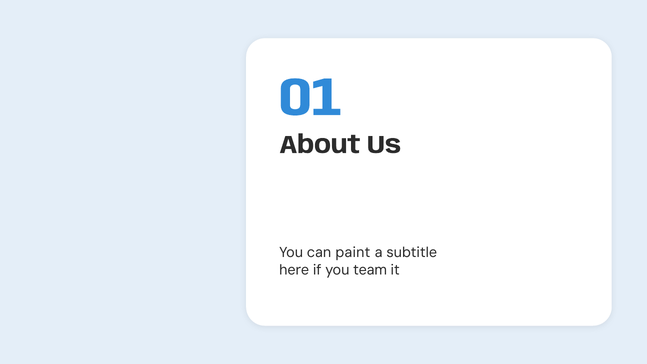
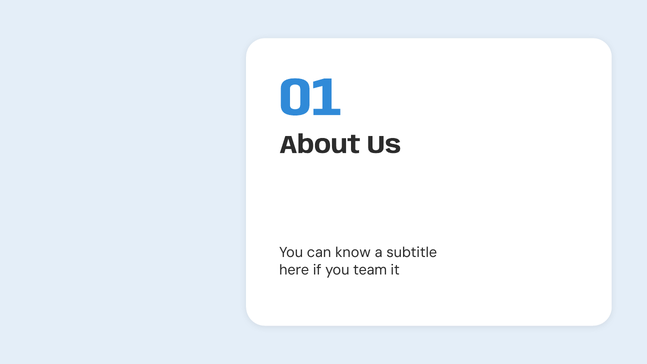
paint: paint -> know (353, 253)
